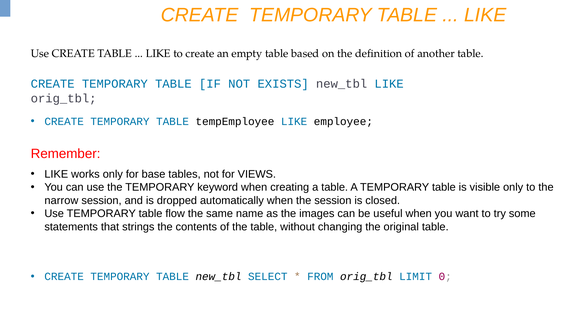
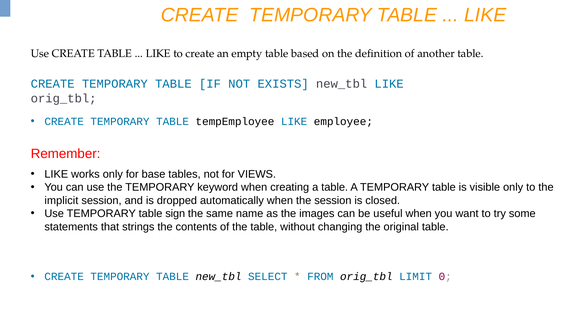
narrow: narrow -> implicit (61, 200)
flow: flow -> sign (175, 213)
